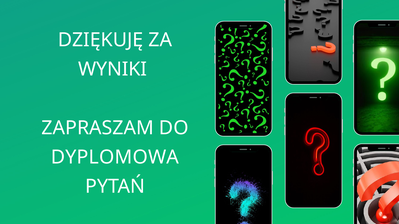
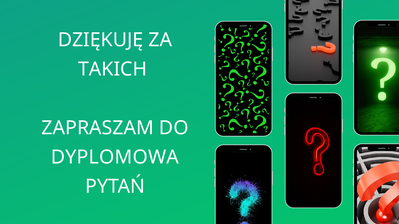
WYNIKI: WYNIKI -> TAKICH (113, 69)
